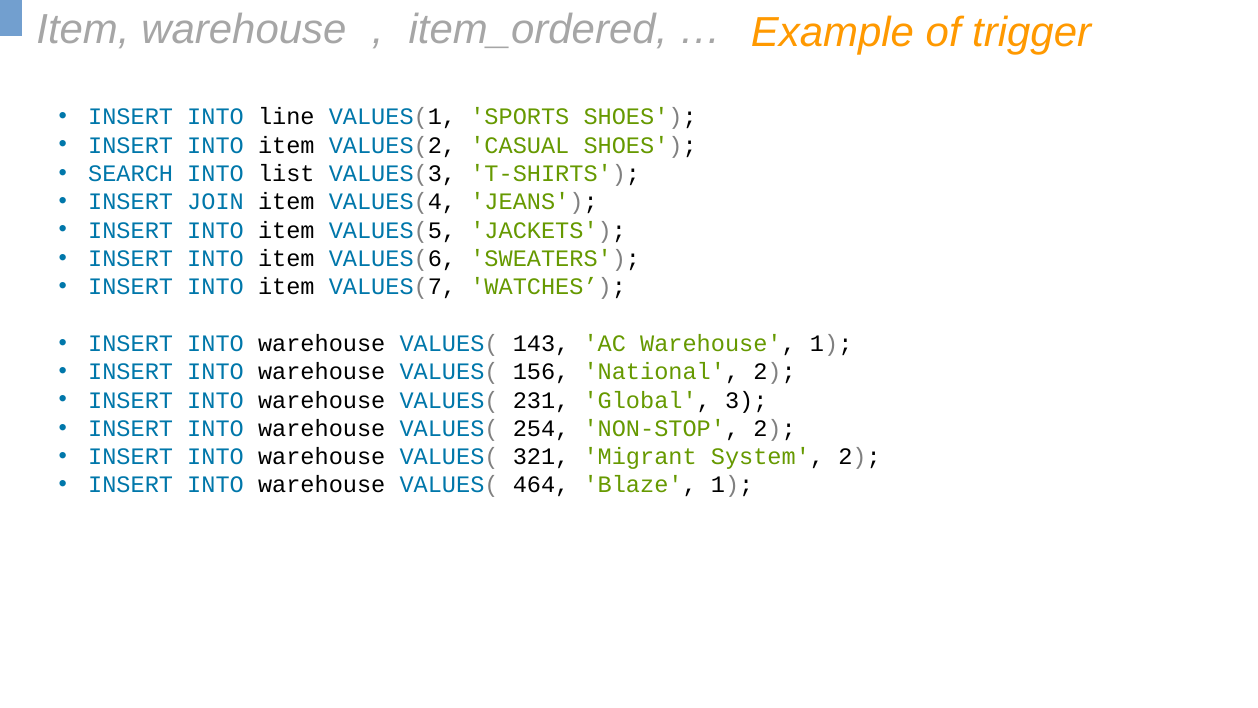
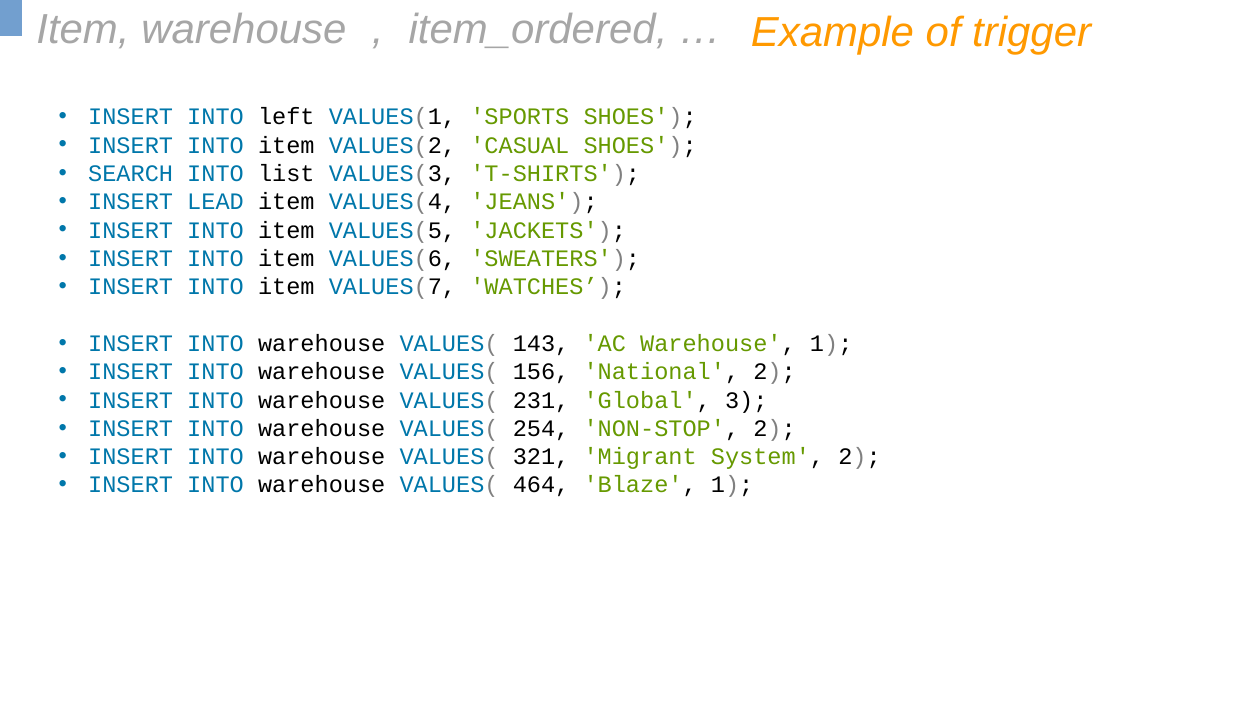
line: line -> left (286, 117)
JOIN: JOIN -> LEAD (216, 202)
